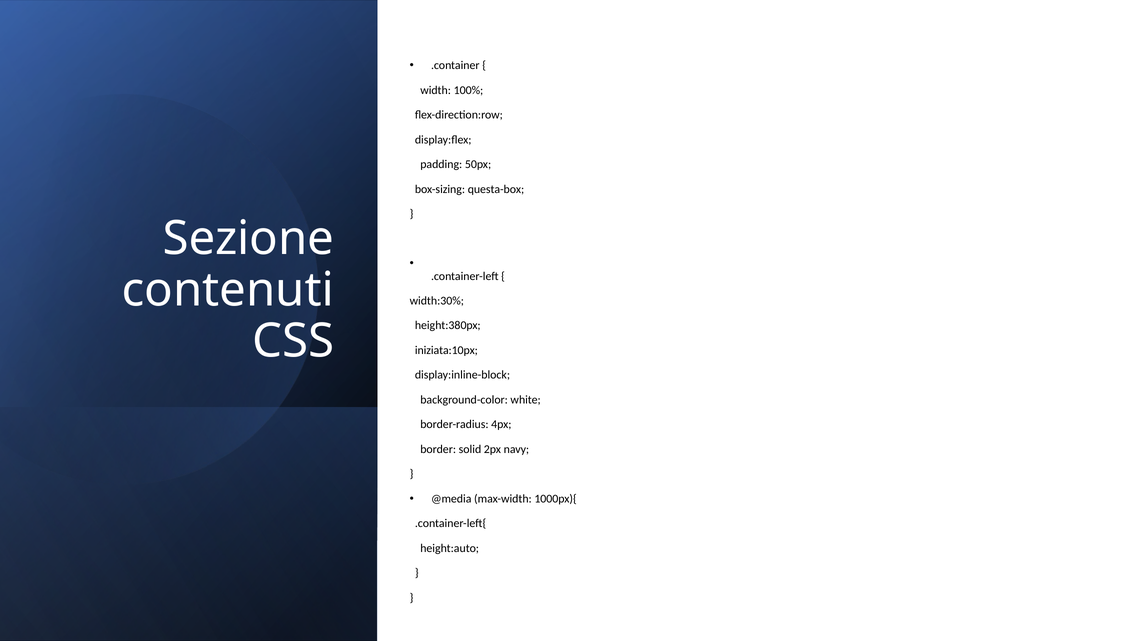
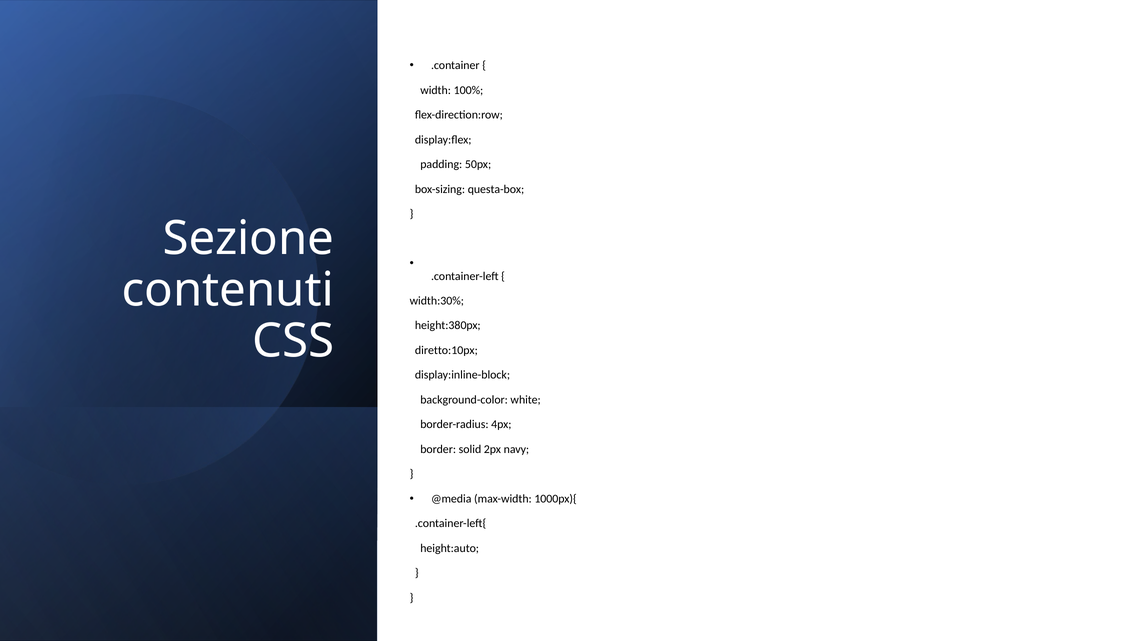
iniziata:10px: iniziata:10px -> diretto:10px (446, 350)
